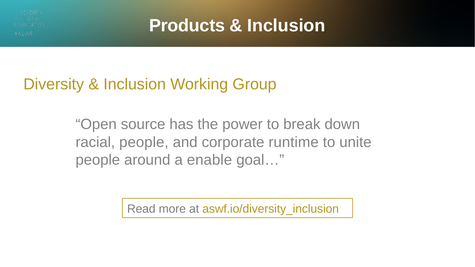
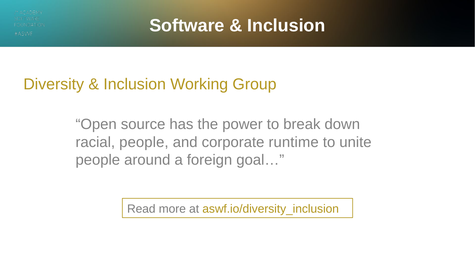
Products: Products -> Software (187, 26)
enable: enable -> foreign (210, 160)
